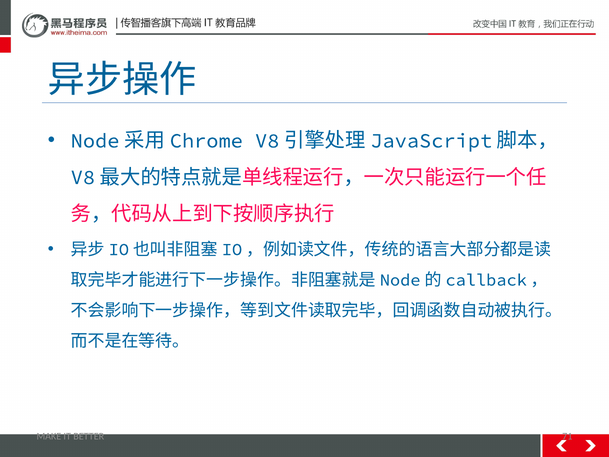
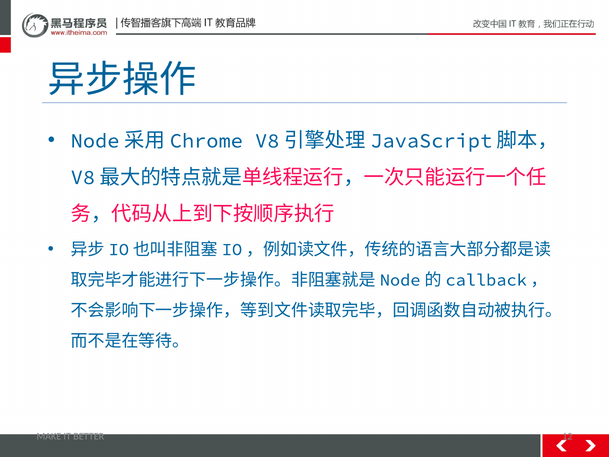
71: 71 -> 12 (567, 436)
